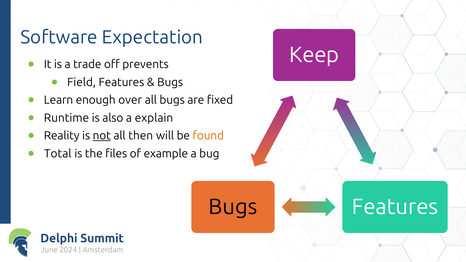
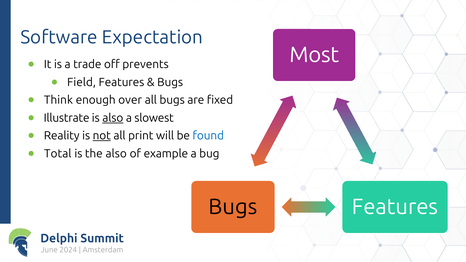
Keep: Keep -> Most (314, 55)
Learn: Learn -> Think (58, 100)
Runtime: Runtime -> Illustrate (67, 118)
also underline: none -> present (113, 118)
explain: explain -> slowest (154, 118)
then: then -> print (141, 136)
found colour: orange -> blue (208, 136)
the files: files -> also (116, 154)
